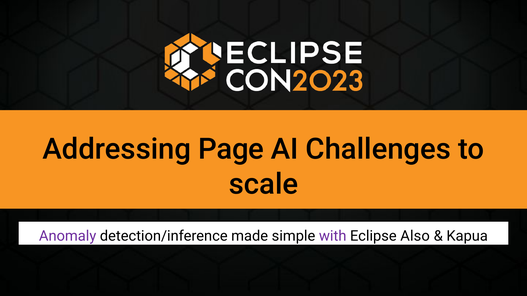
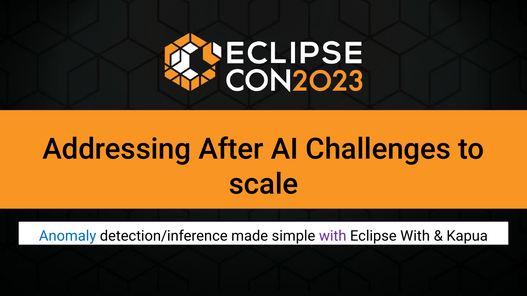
Page: Page -> After (231, 149)
Anomaly colour: purple -> blue (68, 236)
Eclipse Also: Also -> With (415, 236)
